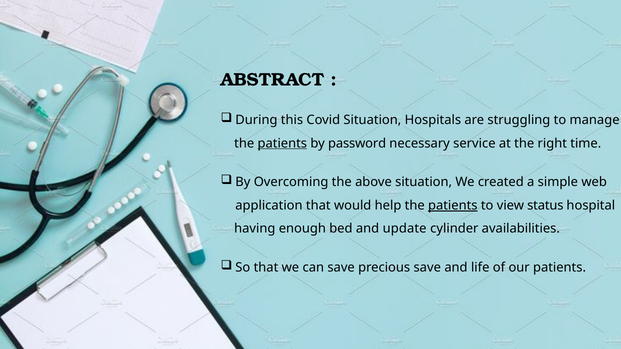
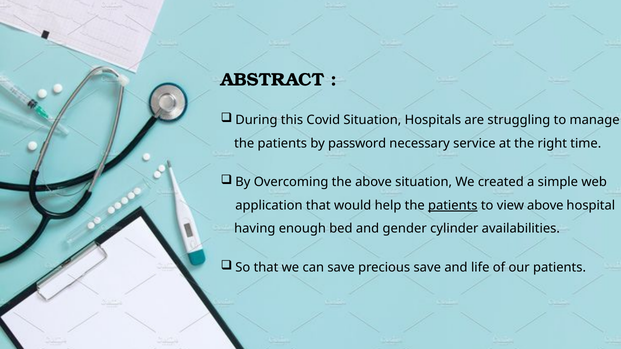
patients underline: present -> none (282, 143)
view status: status -> above (545, 205)
update: update -> gender (405, 229)
